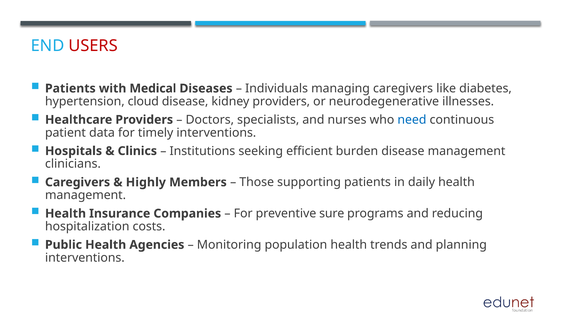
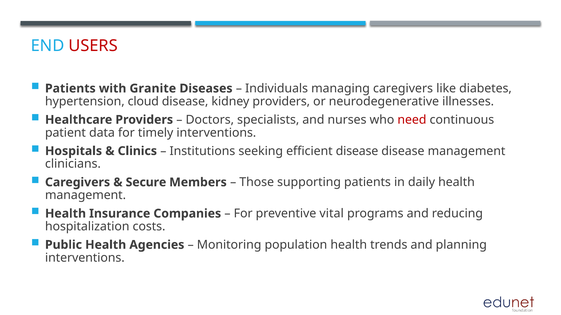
Medical: Medical -> Granite (153, 89)
need colour: blue -> red (412, 120)
efficient burden: burden -> disease (357, 151)
Highly: Highly -> Secure (146, 183)
sure: sure -> vital (332, 214)
